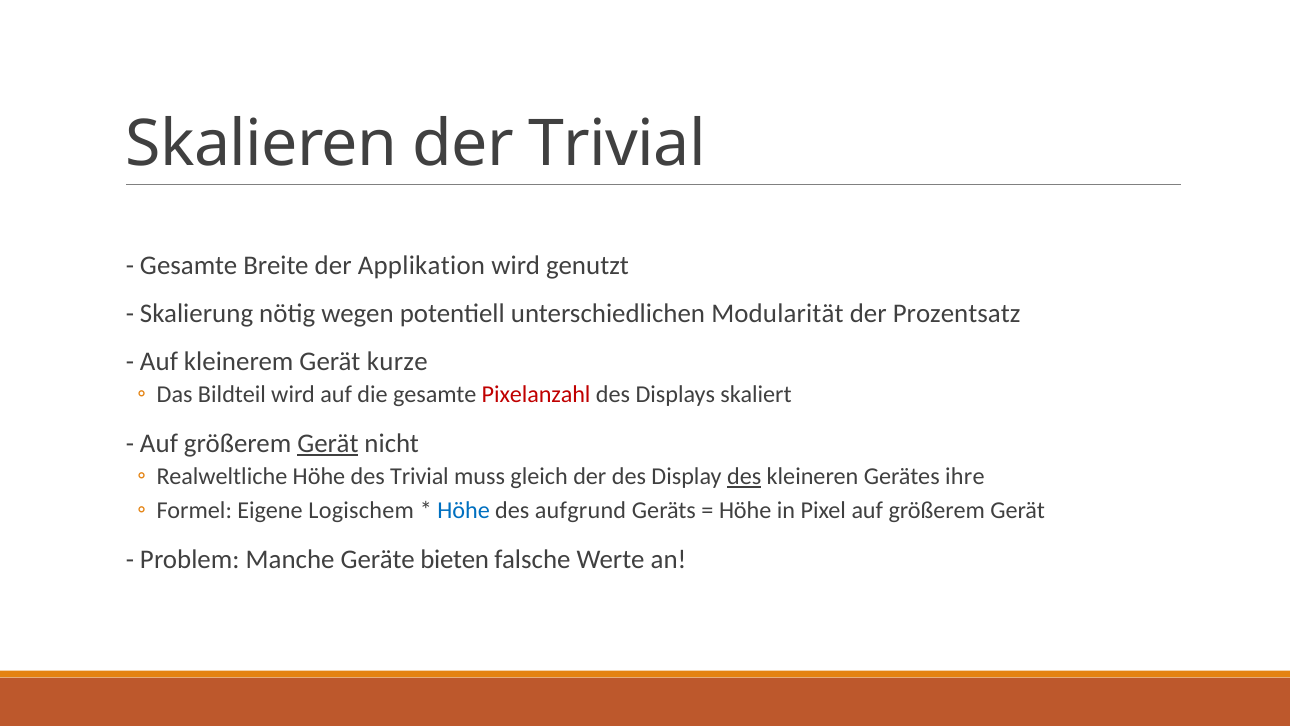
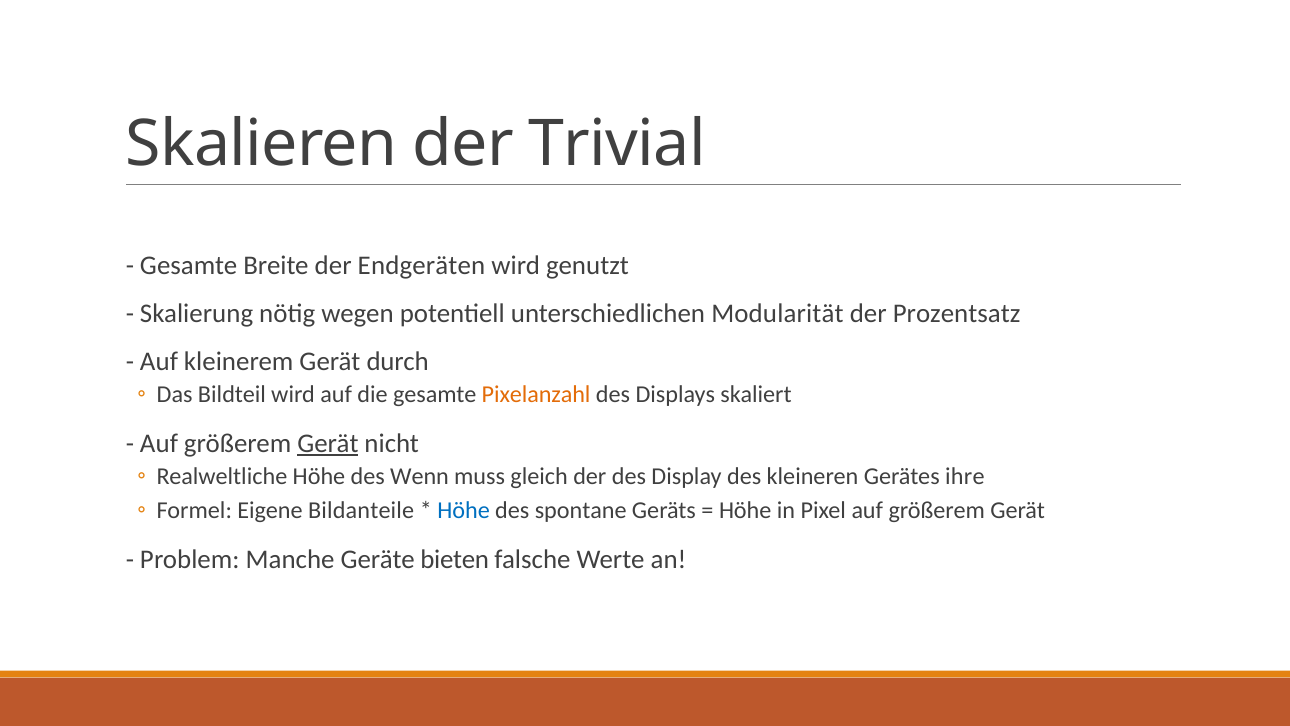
Applikation: Applikation -> Endgeräten (421, 266)
kurze: kurze -> durch (398, 361)
Pixelanzahl colour: red -> orange (536, 394)
des Trivial: Trivial -> Wenn (420, 476)
des underline: present -> none (744, 476)
Logischem: Logischem -> Bildanteile (361, 511)
aufgrund: aufgrund -> spontane (581, 511)
